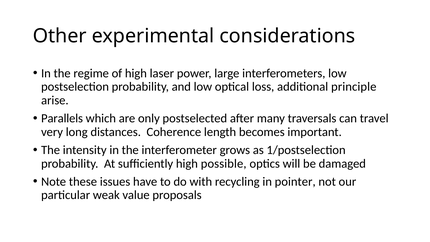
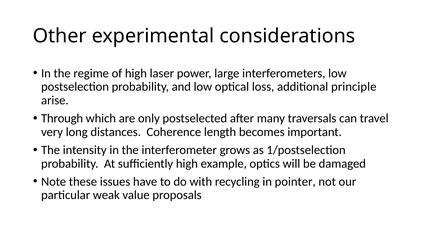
Parallels: Parallels -> Through (62, 118)
possible: possible -> example (224, 164)
